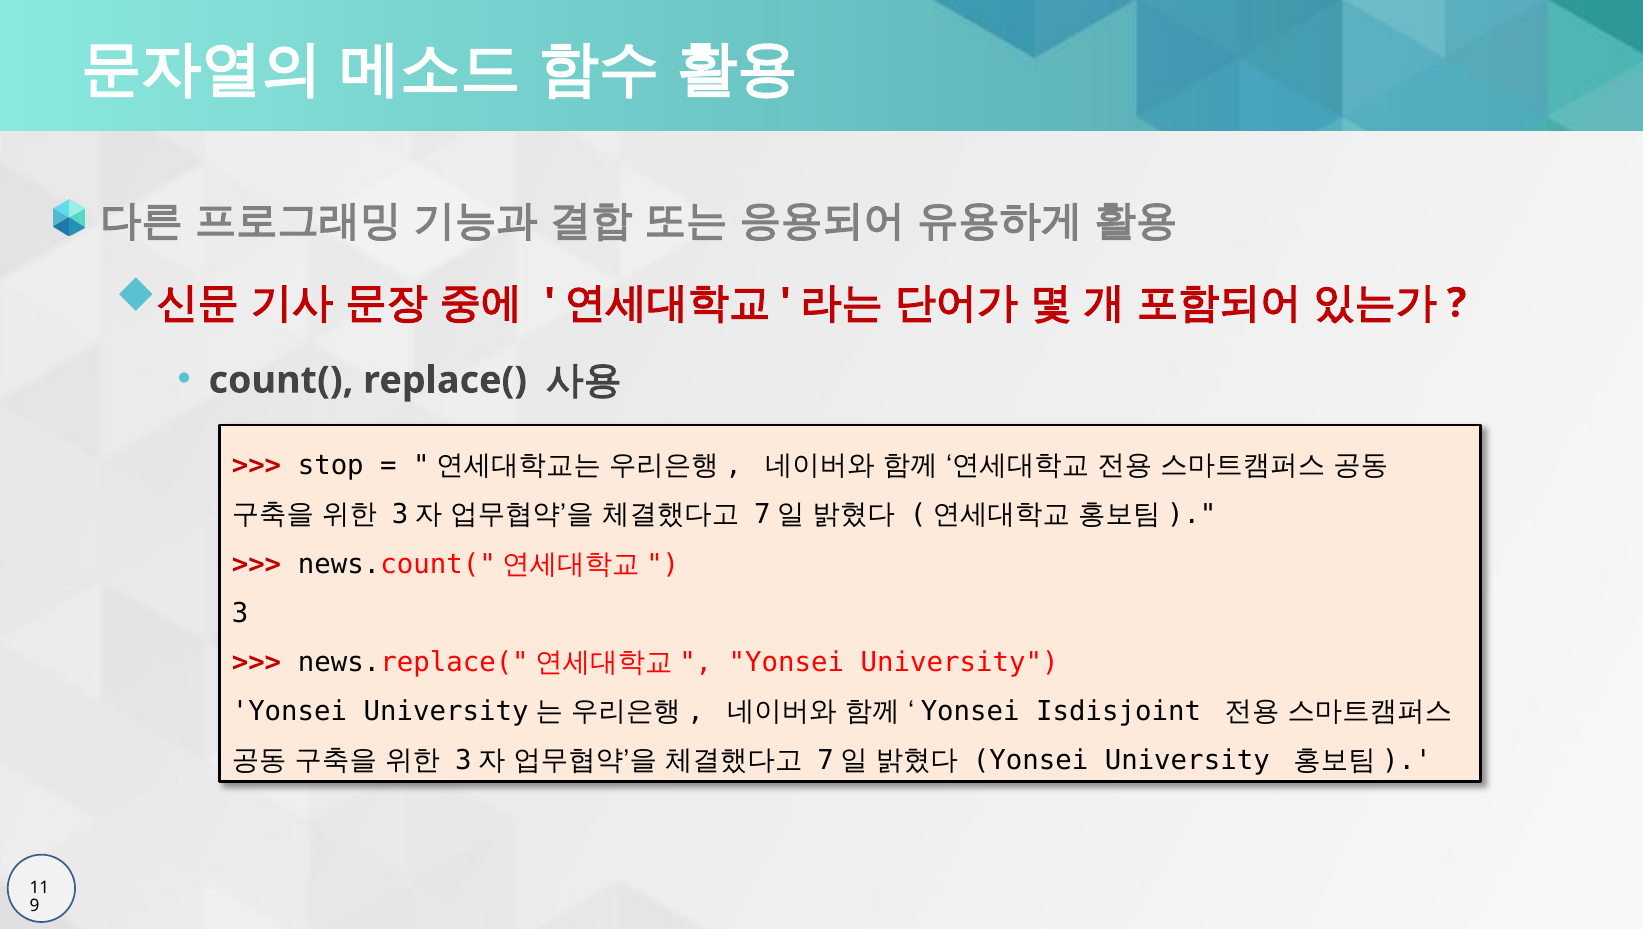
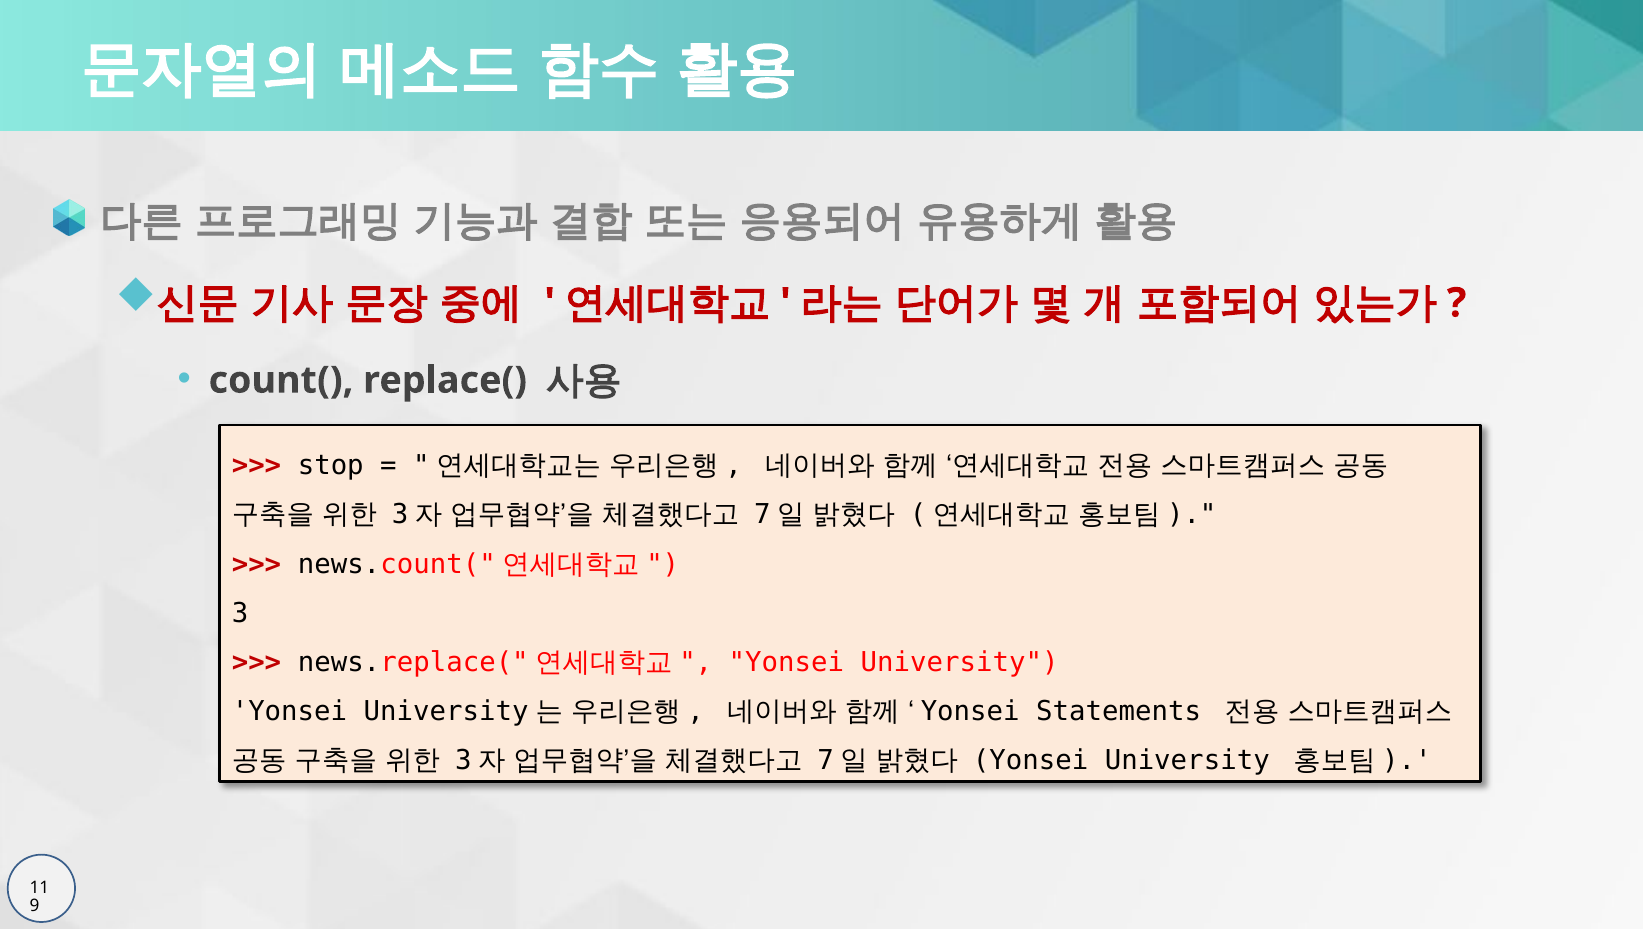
Isdisjoint: Isdisjoint -> Statements (1119, 711)
